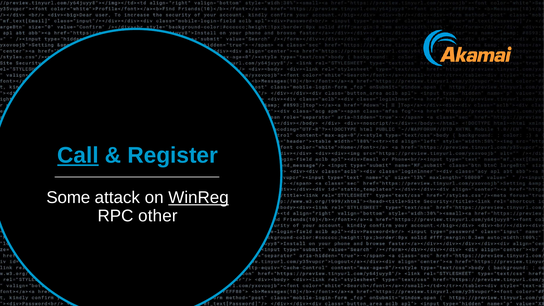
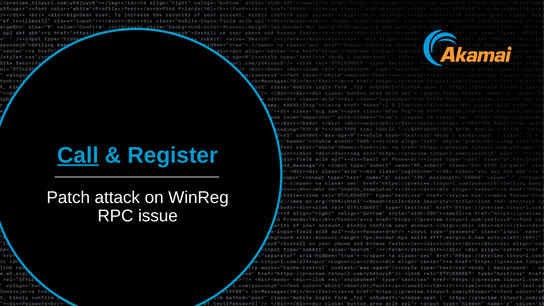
Some: Some -> Patch (68, 198)
WinReg underline: present -> none (199, 198)
other: other -> issue (158, 216)
